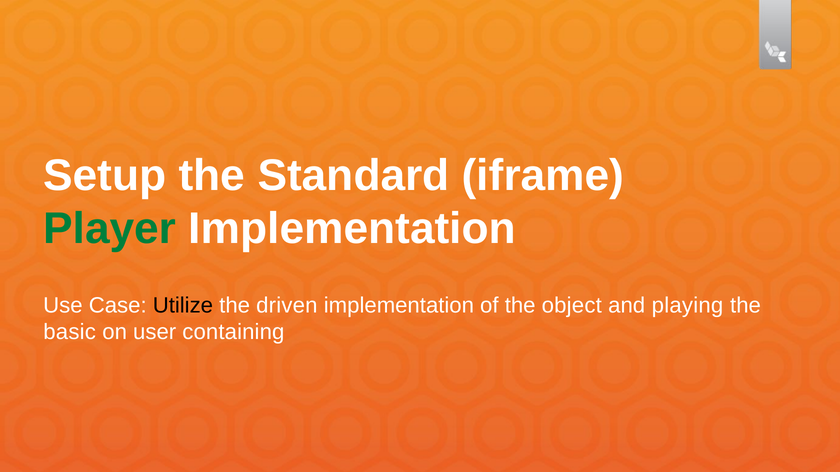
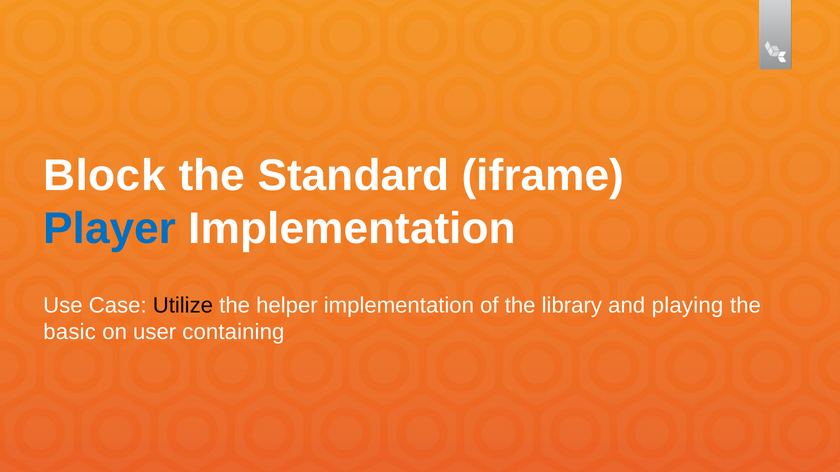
Setup: Setup -> Block (105, 176)
Player colour: green -> blue (110, 229)
driven: driven -> helper (287, 306)
object: object -> library (572, 306)
